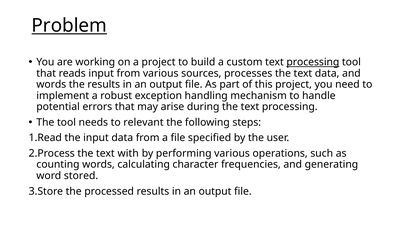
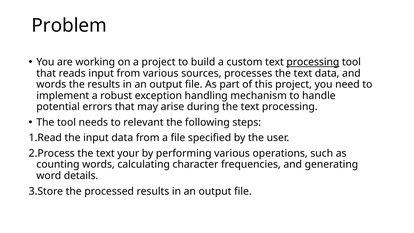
Problem underline: present -> none (69, 26)
with: with -> your (128, 153)
stored: stored -> details (81, 176)
